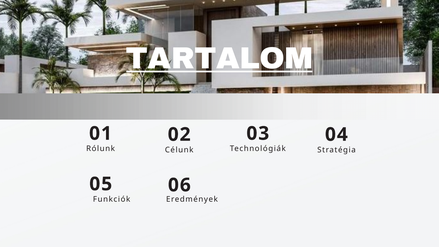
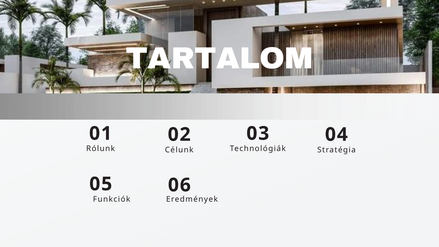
TARTALOM underline: present -> none (220, 58)
